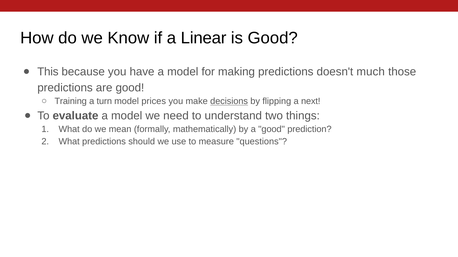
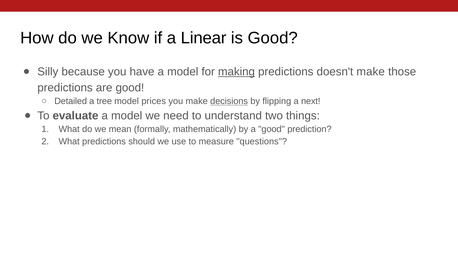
This: This -> Silly (48, 72)
making underline: none -> present (236, 72)
doesn't much: much -> make (371, 72)
Training: Training -> Detailed (71, 101)
turn: turn -> tree (104, 101)
